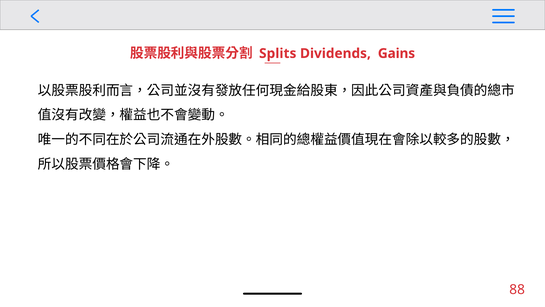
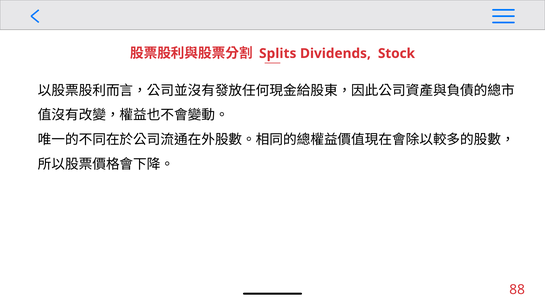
Gains: Gains -> Stock (396, 53)
